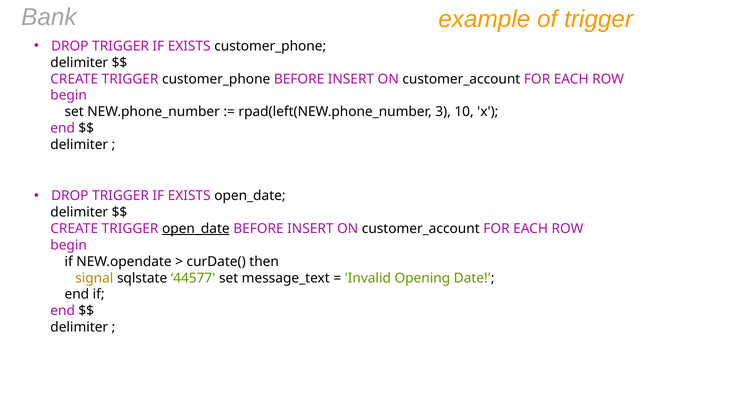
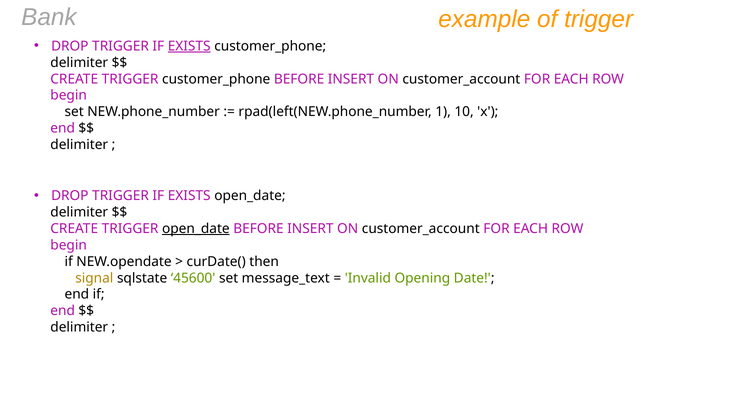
EXISTS underline: none -> present (189, 46)
3: 3 -> 1 (443, 112)
44577: 44577 -> 45600 (193, 278)
